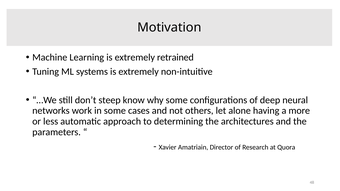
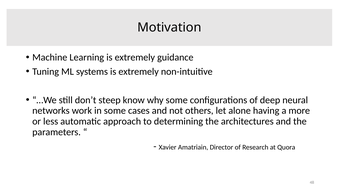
retrained: retrained -> guidance (175, 57)
